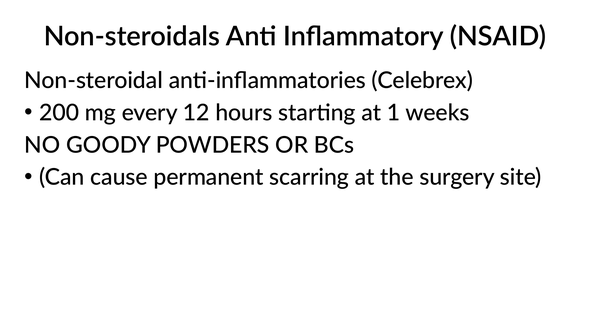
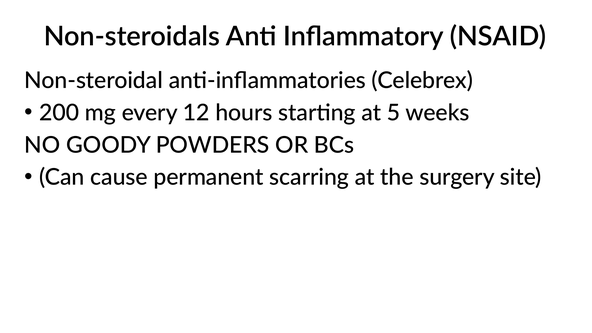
1: 1 -> 5 (393, 113)
